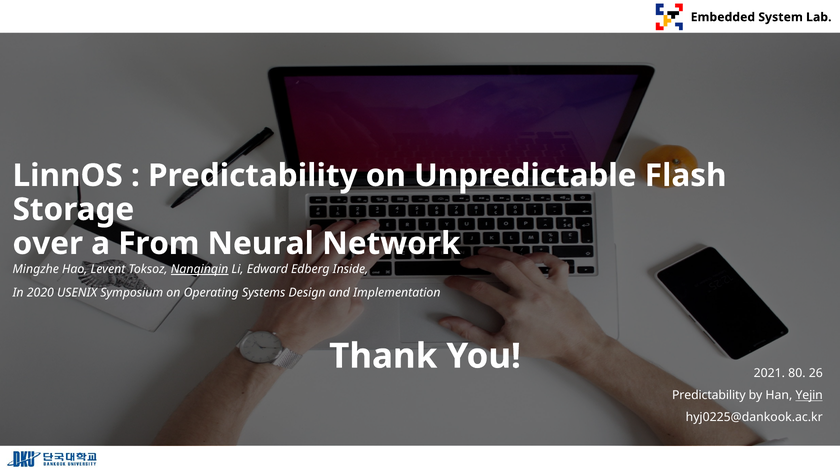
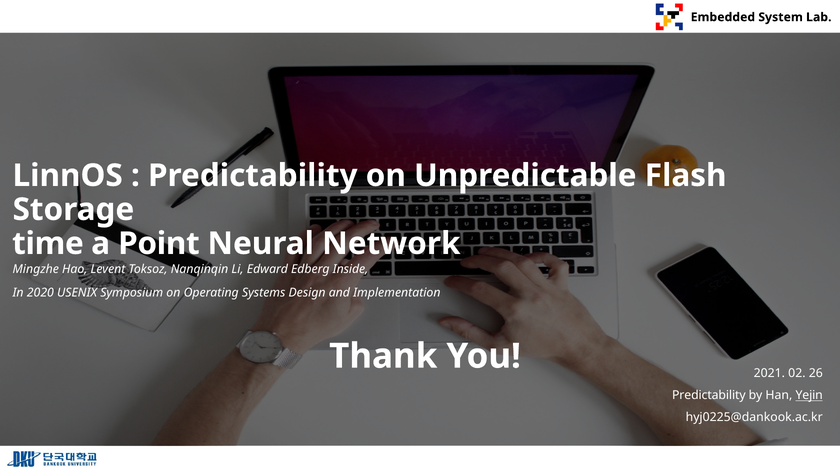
over: over -> time (48, 244)
From: From -> Point (159, 244)
Nanqinqin underline: present -> none (200, 270)
80: 80 -> 02 (797, 374)
